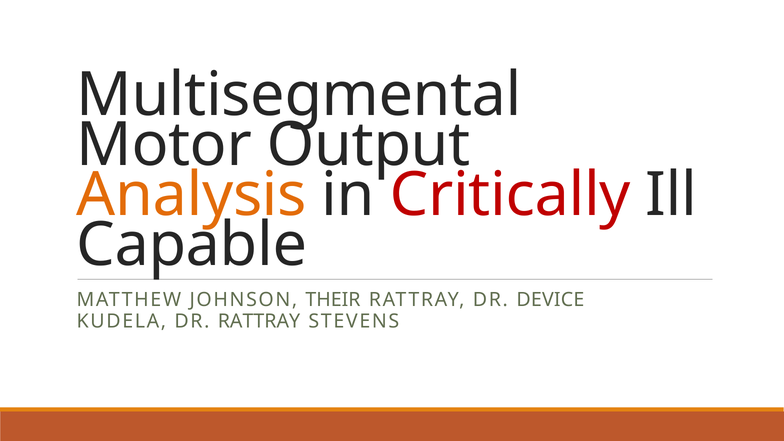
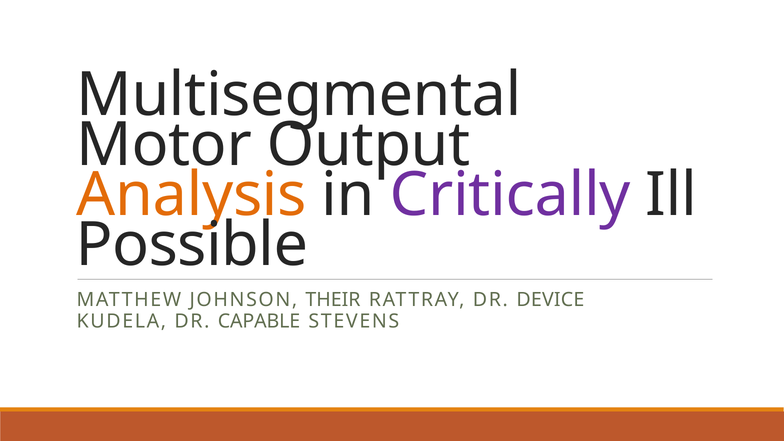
Critically colour: red -> purple (510, 195)
Capable: Capable -> Possible (192, 245)
DR RATTRAY: RATTRAY -> CAPABLE (259, 321)
